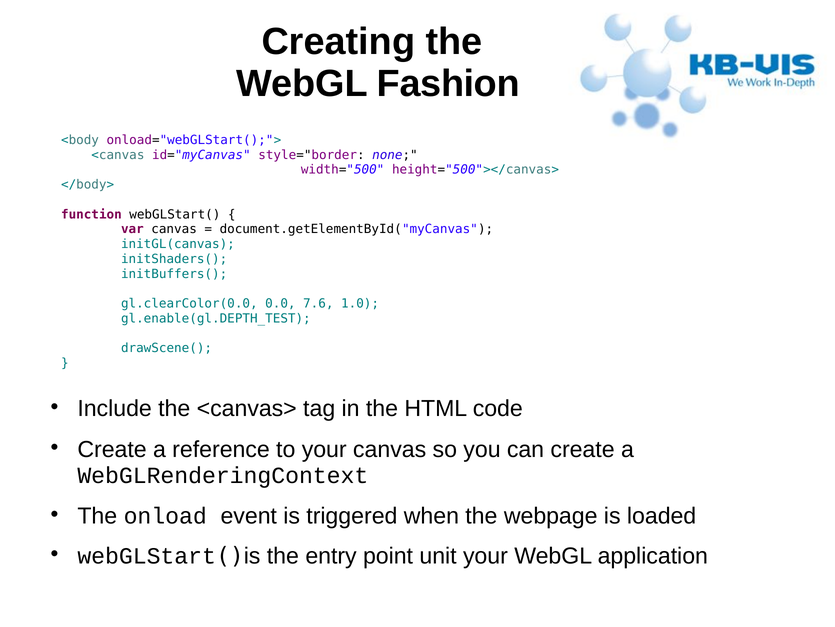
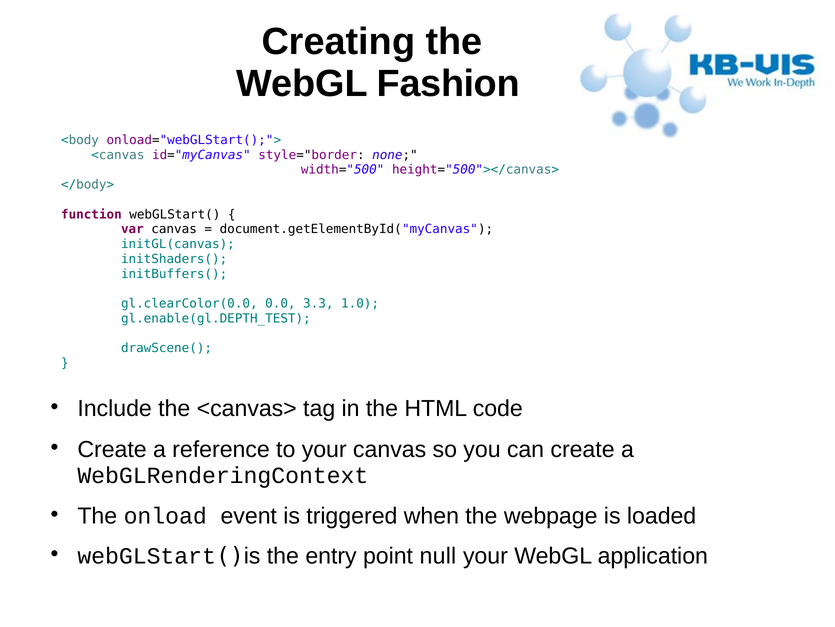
7.6: 7.6 -> 3.3 (318, 303)
unit: unit -> null (438, 556)
